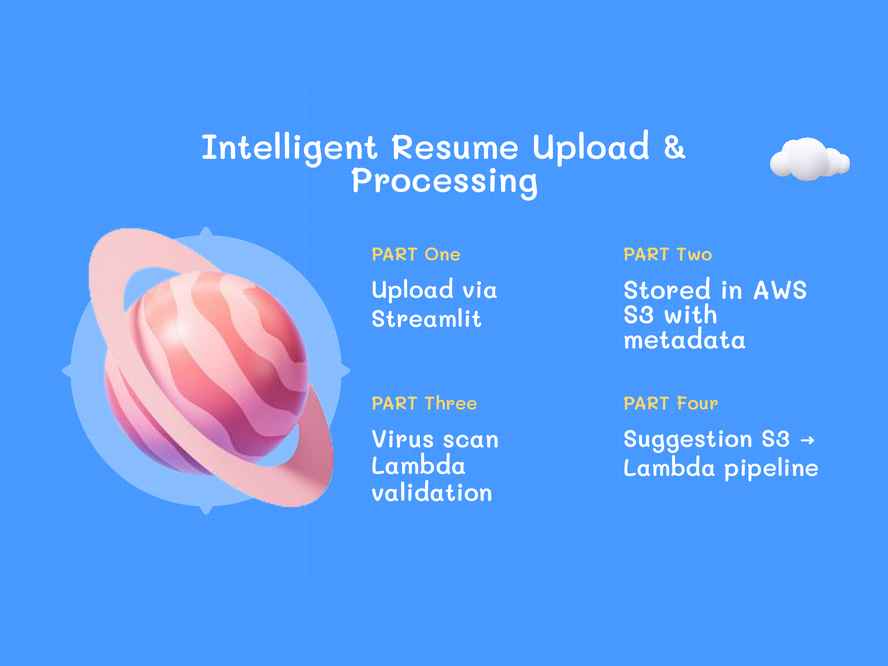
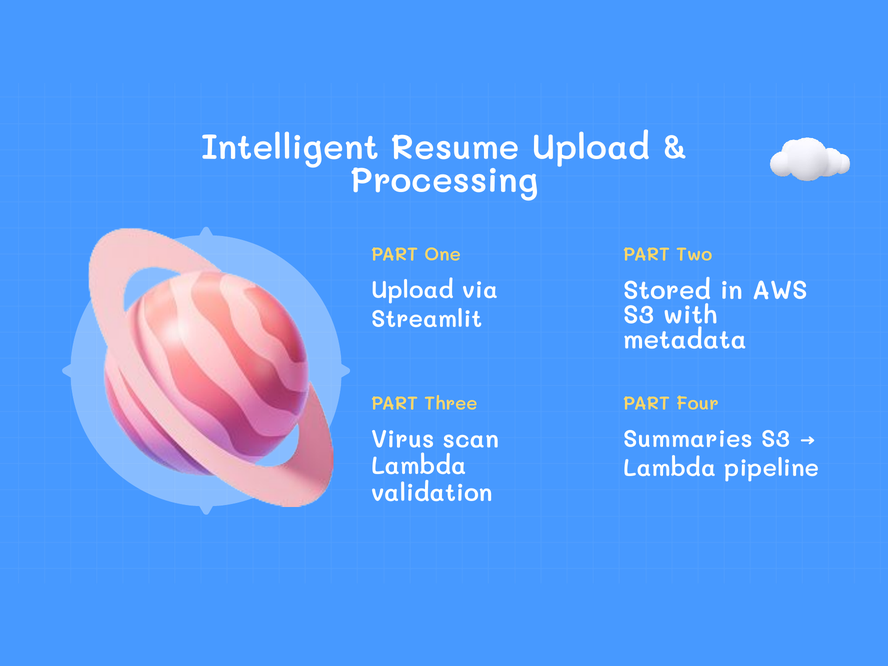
Suggestion: Suggestion -> Summaries (688, 439)
